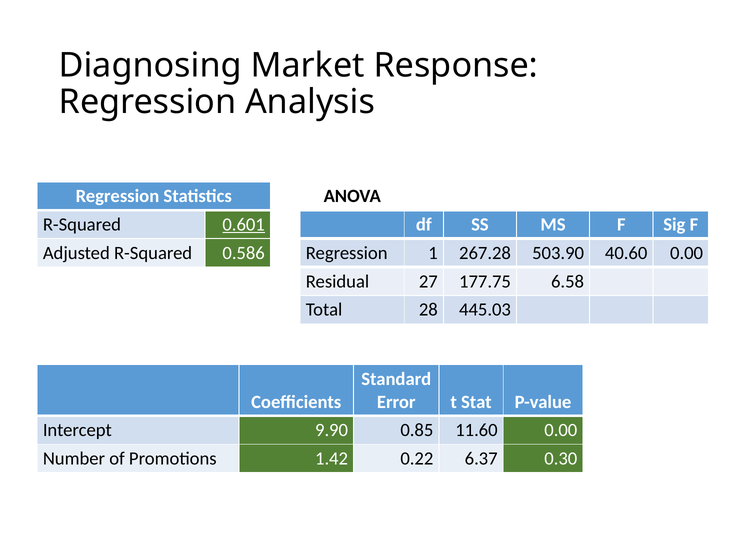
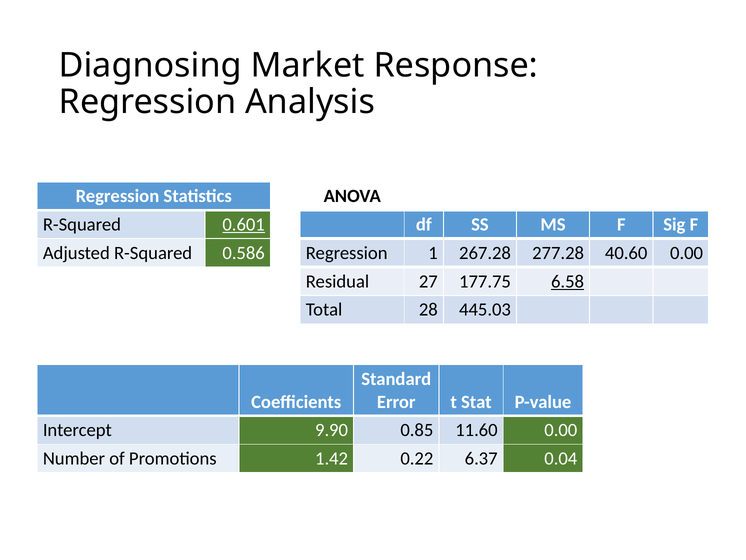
503.90: 503.90 -> 277.28 (558, 253)
6.58 underline: none -> present (568, 281)
0.30: 0.30 -> 0.04 (561, 458)
